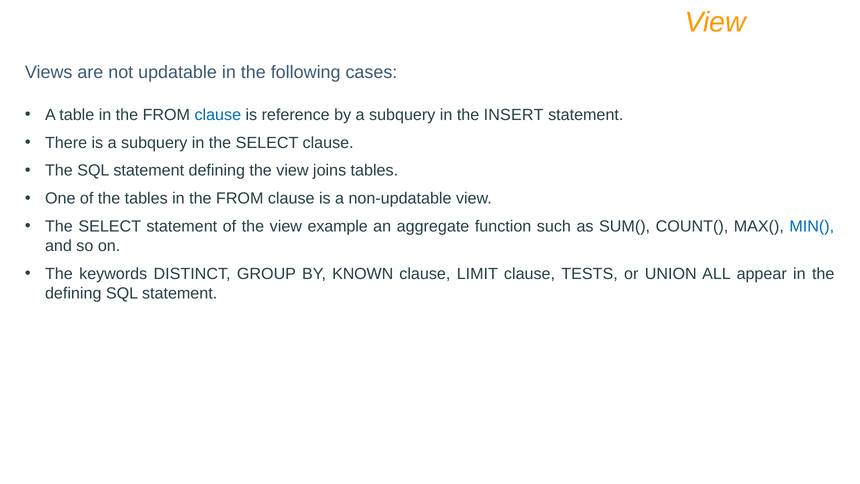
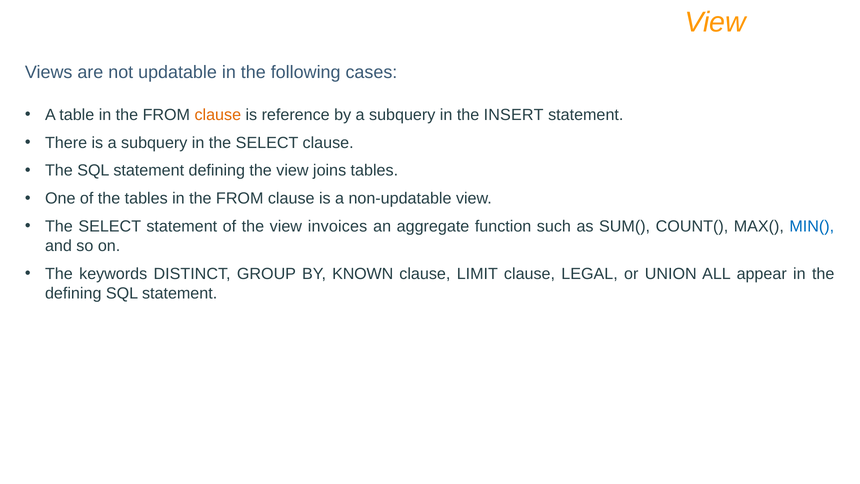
clause colour: blue -> orange (218, 115)
example: example -> invoices (338, 226)
TESTS: TESTS -> LEGAL (590, 274)
